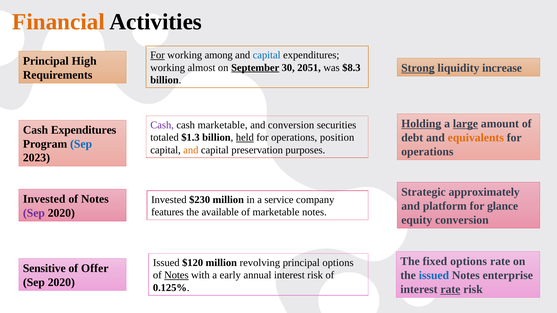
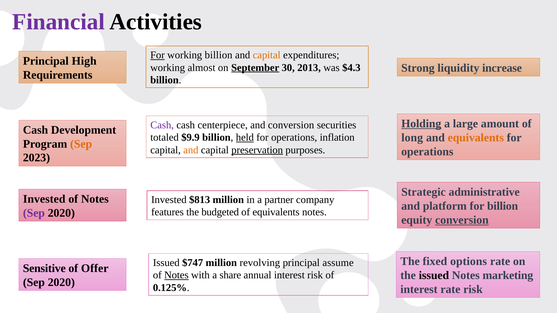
Financial colour: orange -> purple (59, 22)
working among: among -> billion (219, 55)
capital colour: blue -> orange (267, 55)
Strong underline: present -> none (418, 68)
2051: 2051 -> 2013 (309, 68)
$8.3: $8.3 -> $4.3 (351, 68)
large underline: present -> none (465, 124)
cash marketable: marketable -> centerpiece (223, 125)
Cash Expenditures: Expenditures -> Development (84, 130)
debt: debt -> long (412, 138)
$1.3: $1.3 -> $9.9 (190, 138)
position: position -> inflation (337, 138)
Sep colour: blue -> orange (81, 144)
preservation underline: none -> present (257, 150)
approximately: approximately -> administrative (484, 192)
$230: $230 -> $813 (200, 200)
service: service -> partner (279, 200)
for glance: glance -> billion (503, 206)
available: available -> budgeted (220, 212)
of marketable: marketable -> equivalents (276, 212)
conversion underline: none -> present (462, 220)
$120: $120 -> $747 (193, 263)
principal options: options -> assume (338, 263)
issued colour: blue -> black (434, 276)
enterprise: enterprise -> marketing (508, 276)
early: early -> share (230, 275)
rate underline: present -> none (450, 290)
